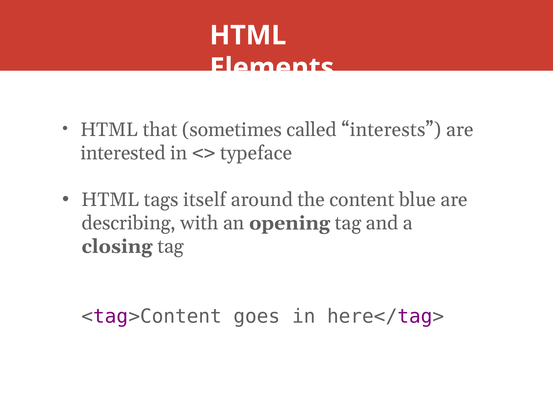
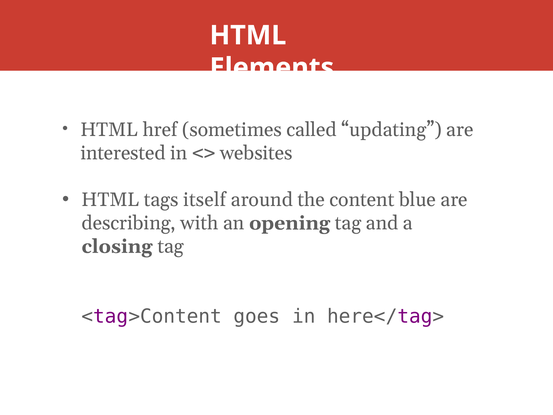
that: that -> href (160, 130)
interests: interests -> updating (391, 130)
typeface: typeface -> websites (256, 153)
